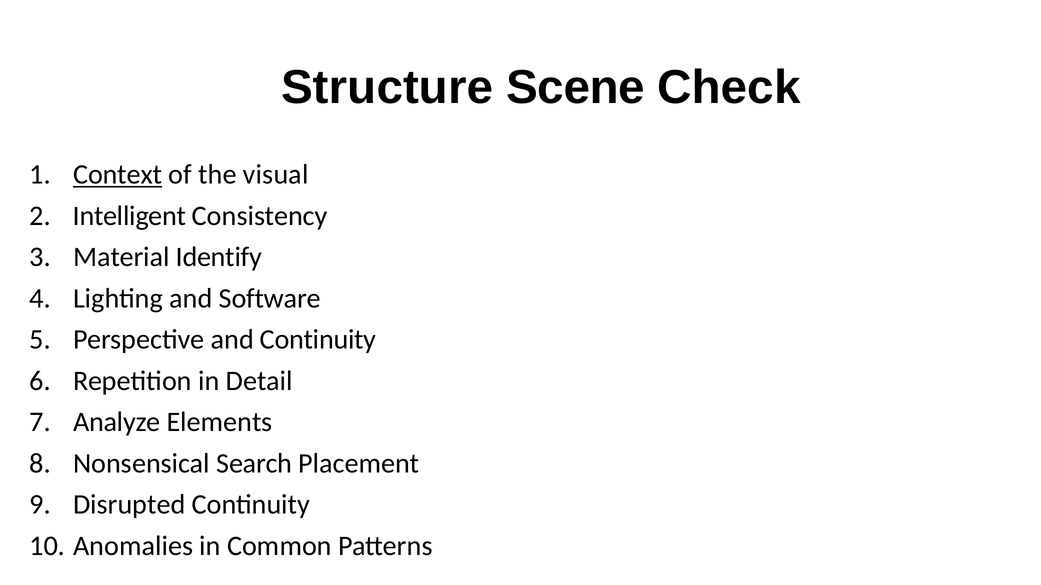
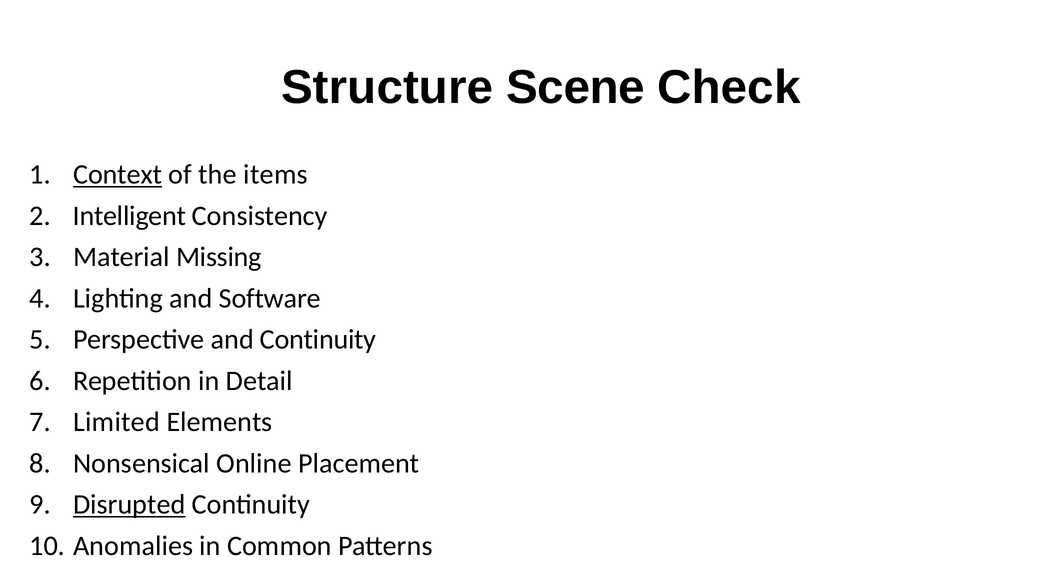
visual: visual -> items (276, 175)
Identify: Identify -> Missing (219, 257)
Analyze: Analyze -> Limited (117, 423)
Search: Search -> Online (254, 464)
Disrupted underline: none -> present (129, 505)
